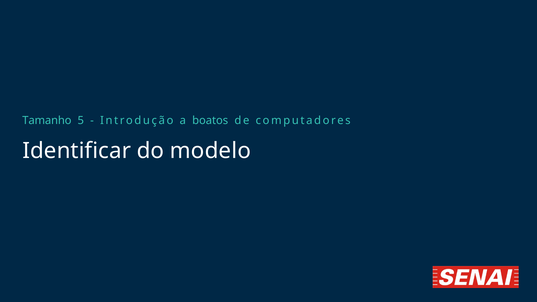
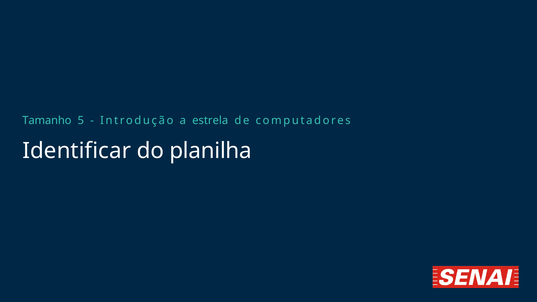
boatos: boatos -> estrela (210, 120)
modelo: modelo -> planilha (211, 151)
